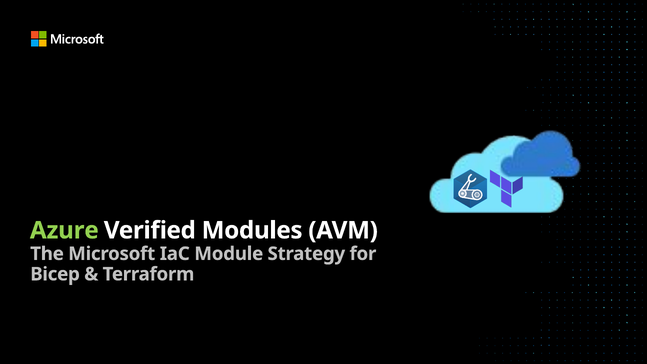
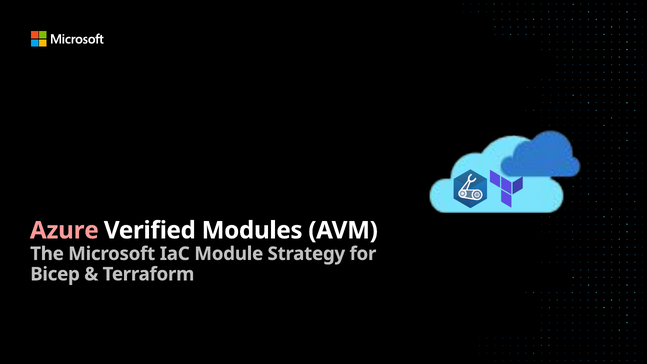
Azure colour: light green -> pink (64, 230)
